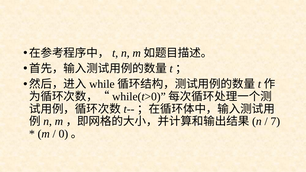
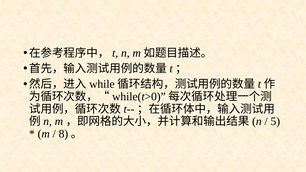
7: 7 -> 5 (275, 121)
0: 0 -> 8 (63, 134)
